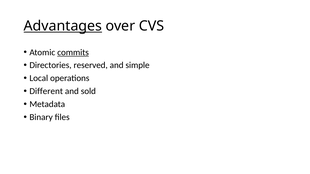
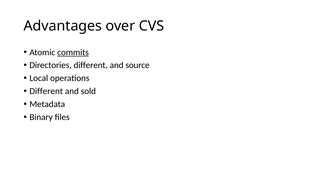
Advantages underline: present -> none (63, 26)
Directories reserved: reserved -> different (91, 65)
simple: simple -> source (138, 65)
